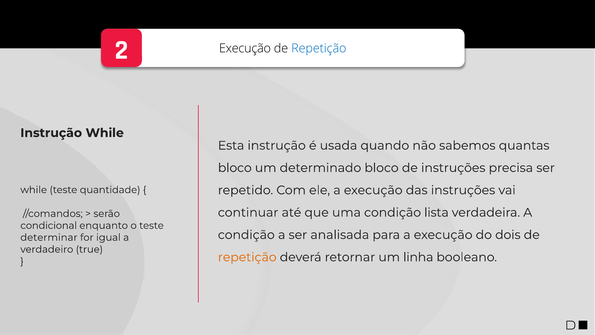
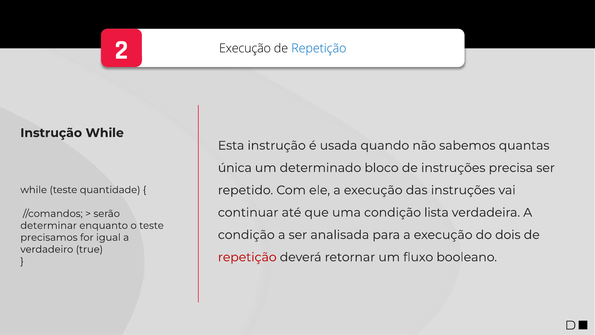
bloco: bloco -> única (235, 168)
condicional: condicional -> determinar (49, 225)
determinar: determinar -> precisamos (49, 237)
repetição colour: orange -> red (247, 257)
linha: linha -> fluxo (418, 257)
